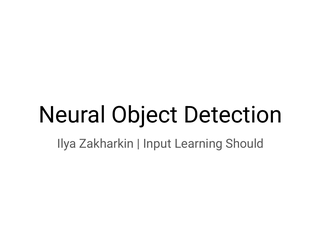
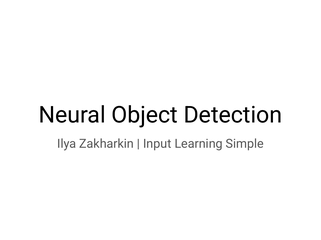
Should: Should -> Simple (245, 144)
